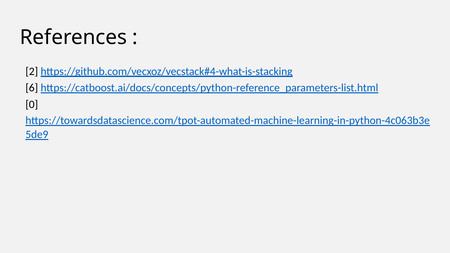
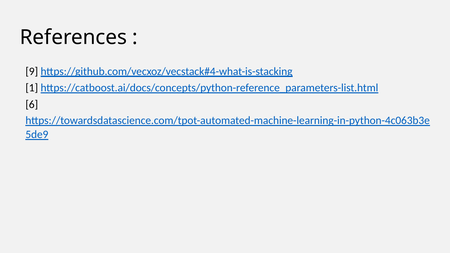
2: 2 -> 9 (32, 71)
6: 6 -> 1 (32, 88)
0: 0 -> 6 (32, 104)
